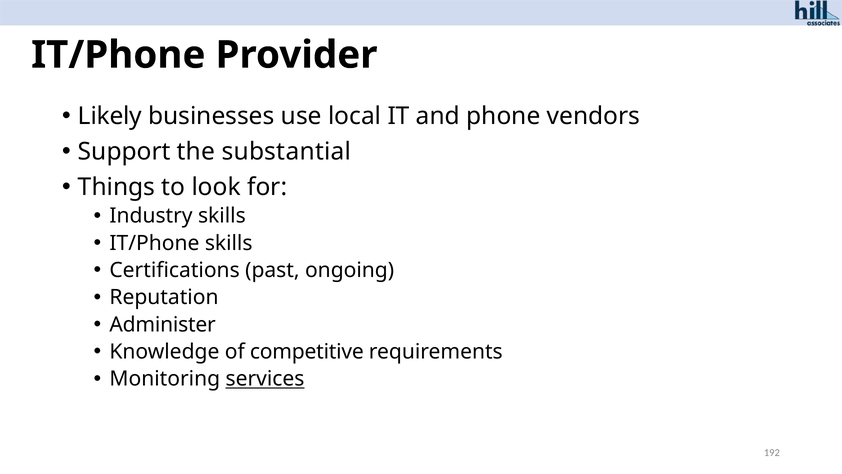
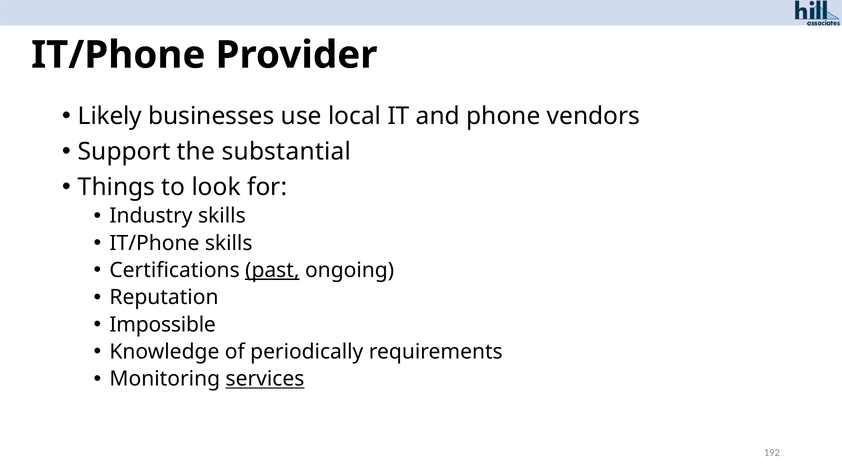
past underline: none -> present (272, 270)
Administer: Administer -> Impossible (163, 324)
competitive: competitive -> periodically (307, 351)
